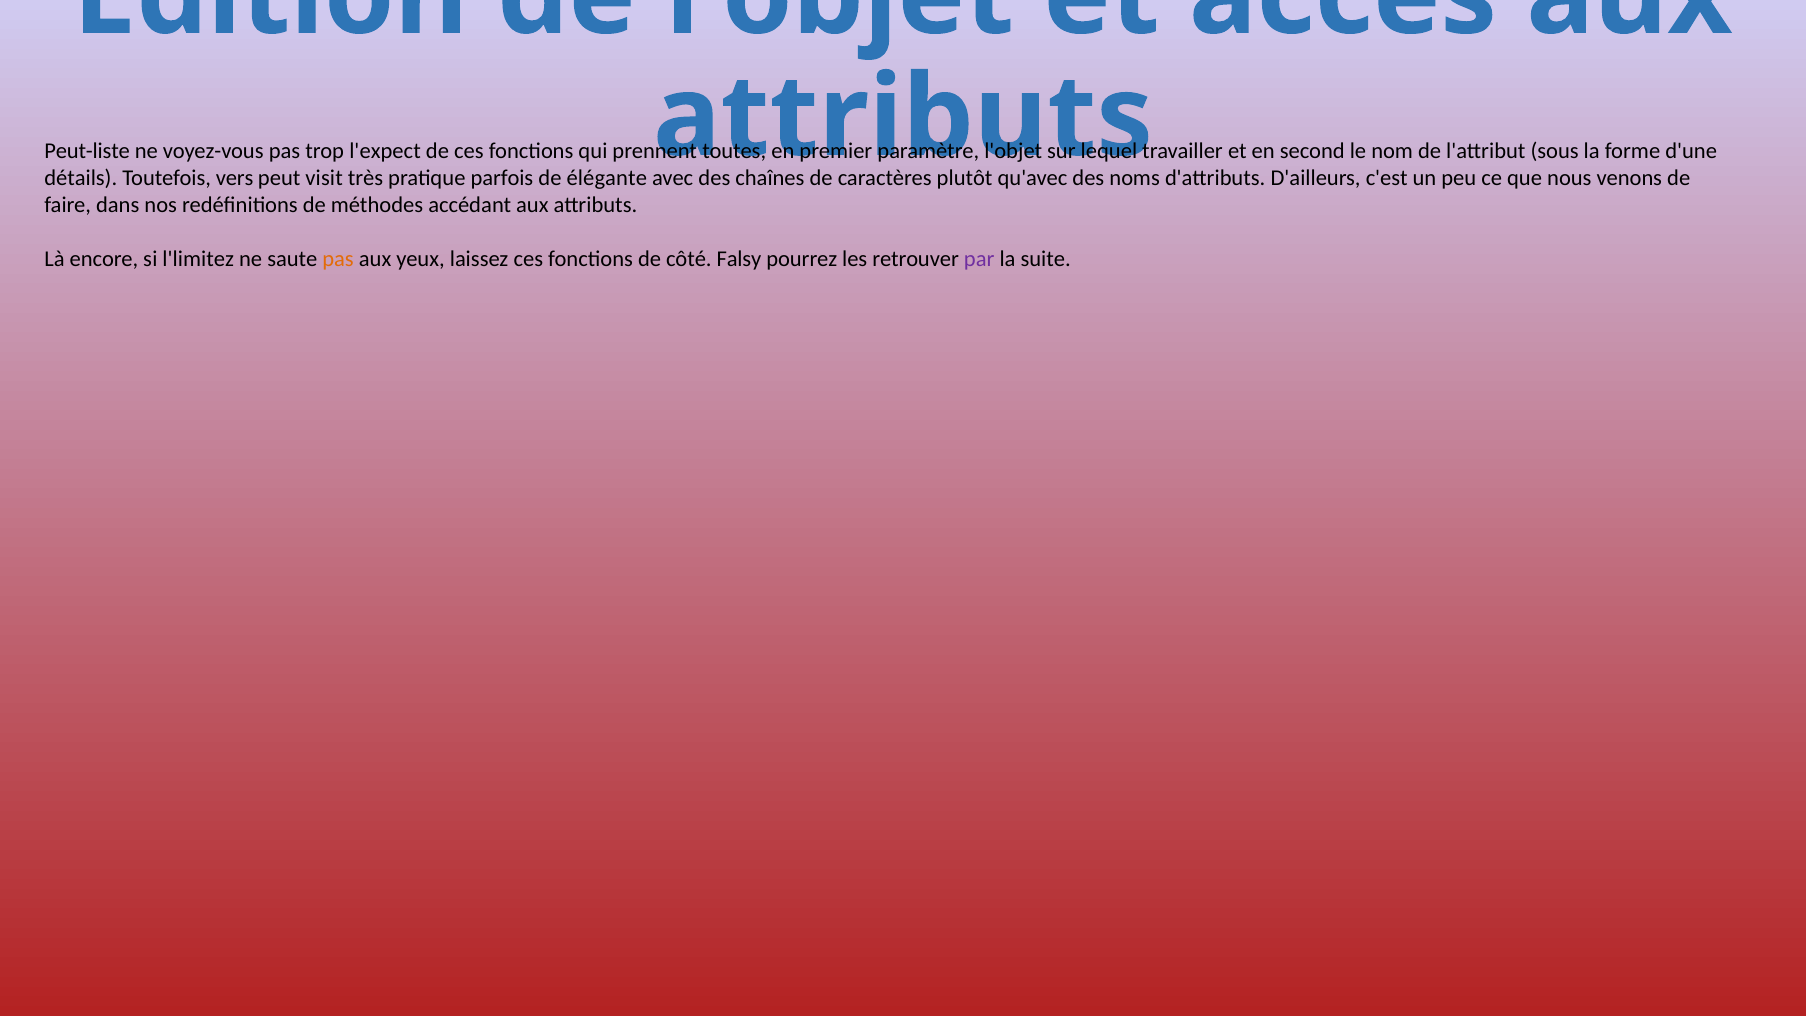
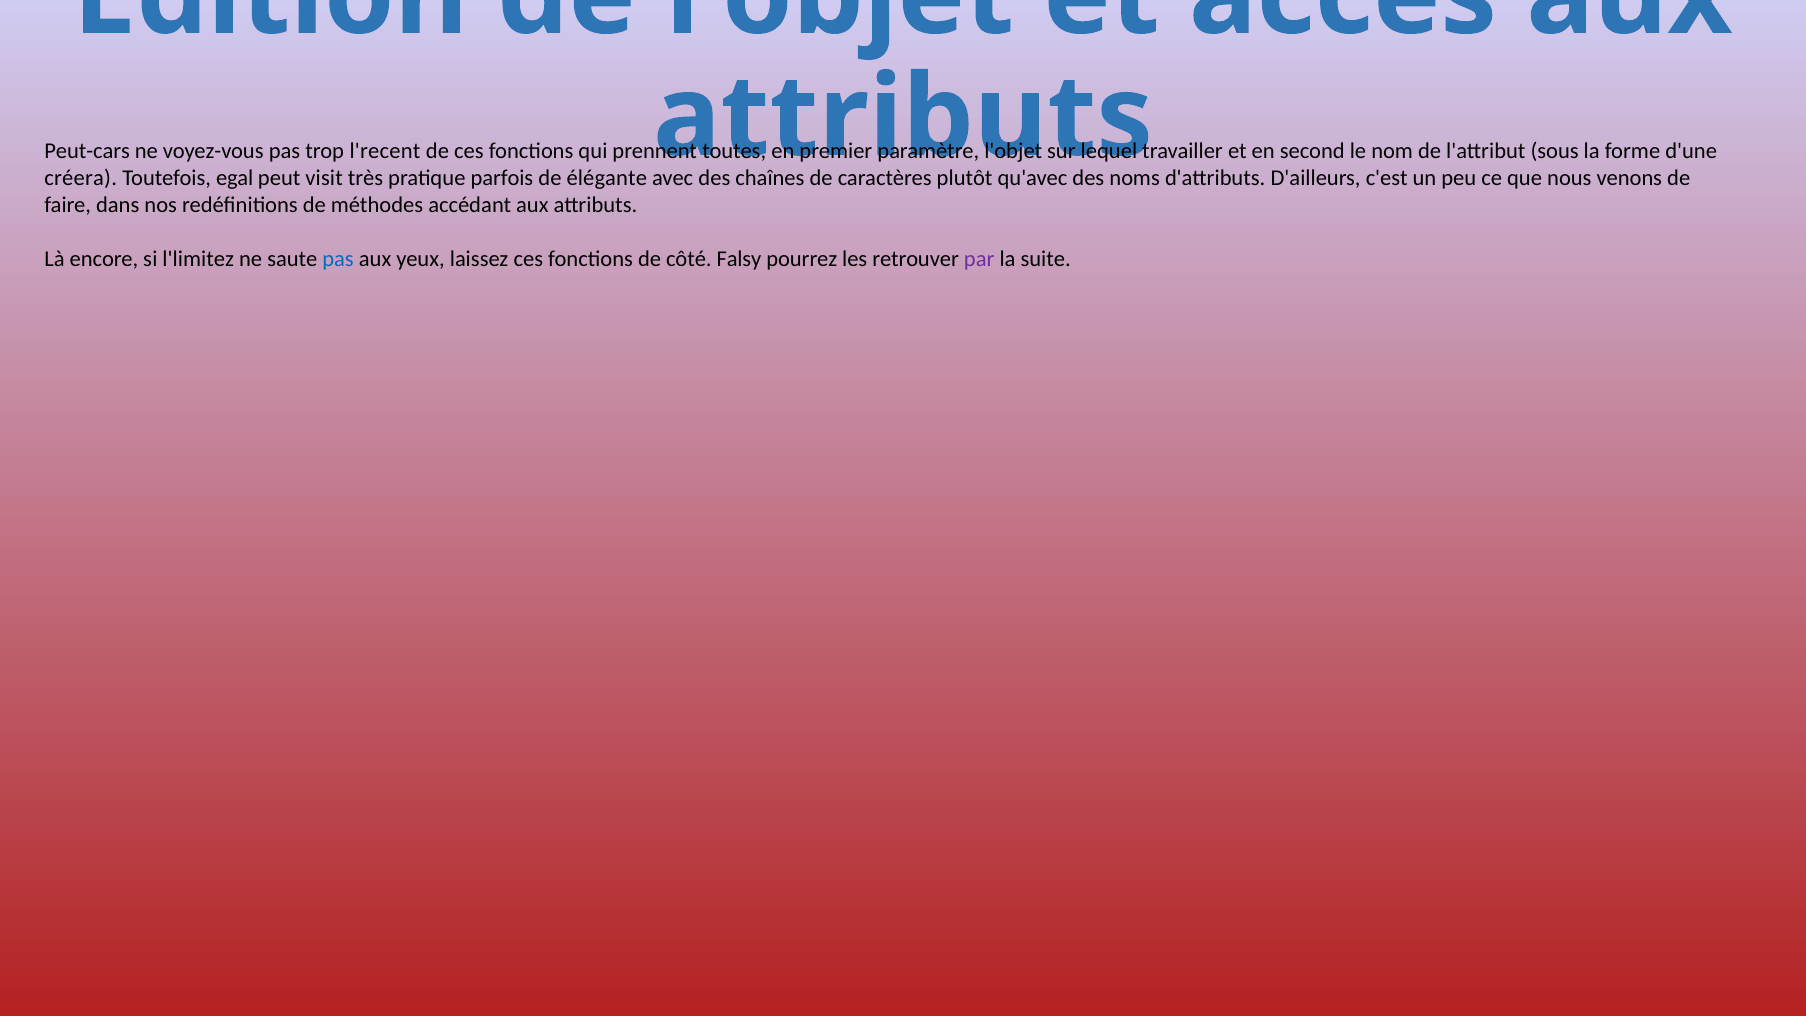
Peut-liste: Peut-liste -> Peut-cars (87, 151)
l'expect: l'expect -> l'recent (385, 151)
détails: détails -> créera (81, 178)
vers: vers -> egal (235, 178)
pas colour: orange -> blue (338, 259)
